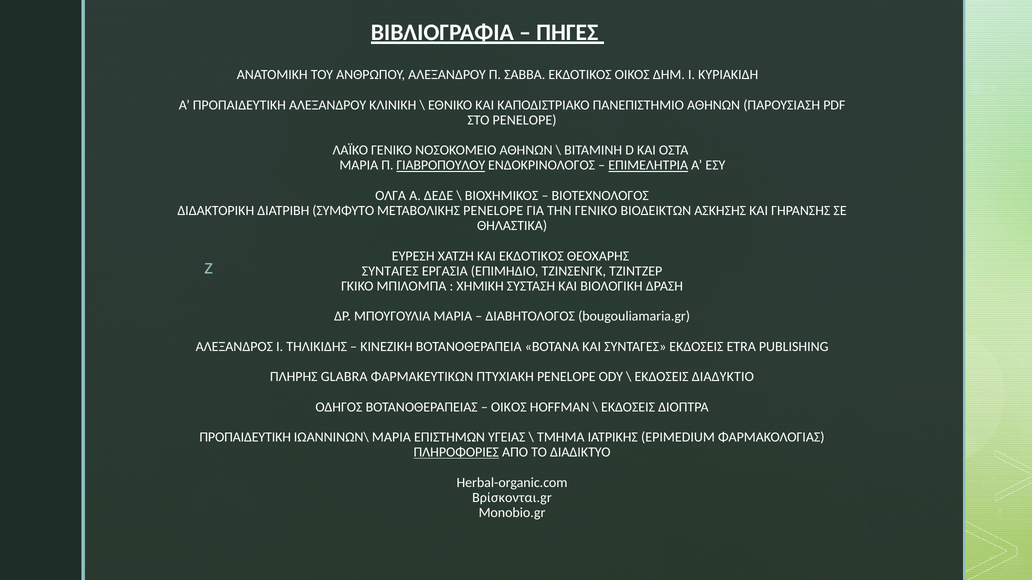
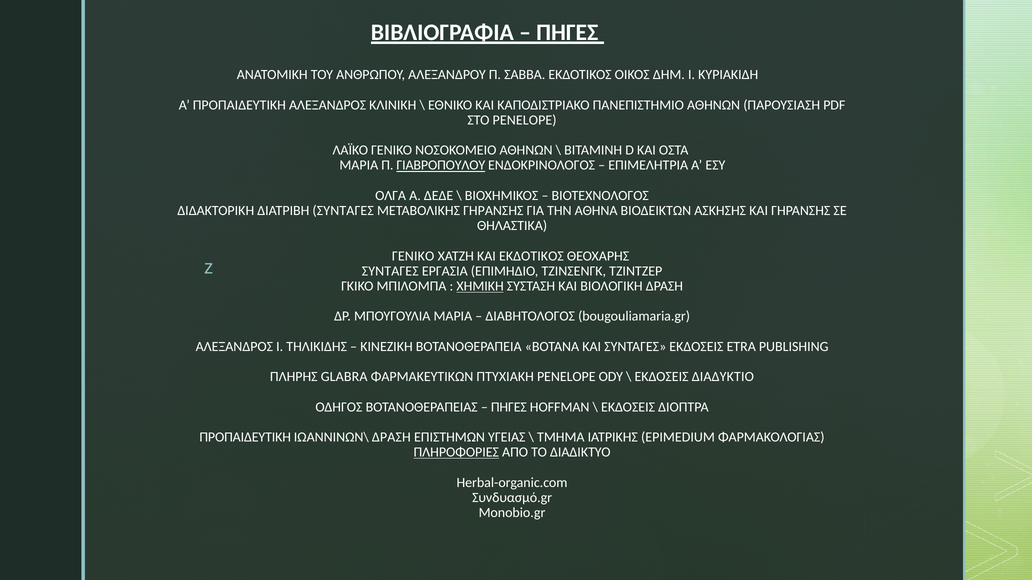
ΠΡΟΠΑΙΔΕΥΤΙΚΗ ΑΛΕΞΑΝΔΡΟΥ: ΑΛΕΞΑΝΔΡΟΥ -> ΑΛΕΞΑΝΔΡΟΣ (328, 105)
ΕΠΙΜΕΛΗΤΡΙΑ underline: present -> none (648, 166)
ΔΙΑΤΡΙΒΗ ΣΥΜΦΥΤΟ: ΣΥΜΦΥΤΟ -> ΣΥΝΤΑΓΕΣ (343, 211)
ΜΕΤΑΒΟΛΙΚΗΣ PENELOPE: PENELOPE -> ΓΗΡΑΝΣΗΣ (493, 211)
ΤΗΝ ΓΕΝΙΚΟ: ΓΕΝΙΚΟ -> ΑΘΗΝΑ (596, 211)
ΕΥΡΕΣΗ: ΕΥΡΕΣΗ -> ΓΕΝΙΚΟ (413, 256)
ΧΗΜΙΚΗ underline: none -> present (480, 286)
ΟΙΚΟΣ: ΟΙΚΟΣ -> ΠΗΓΕΣ (509, 407)
ΙΩΑΝΝΙΝΩΝ\ ΜΑΡΙΑ: ΜΑΡΙΑ -> ΔΡΑΣΗ (391, 438)
Βρίσκονται.gr: Βρίσκονται.gr -> Συνδυασμό.gr (512, 498)
